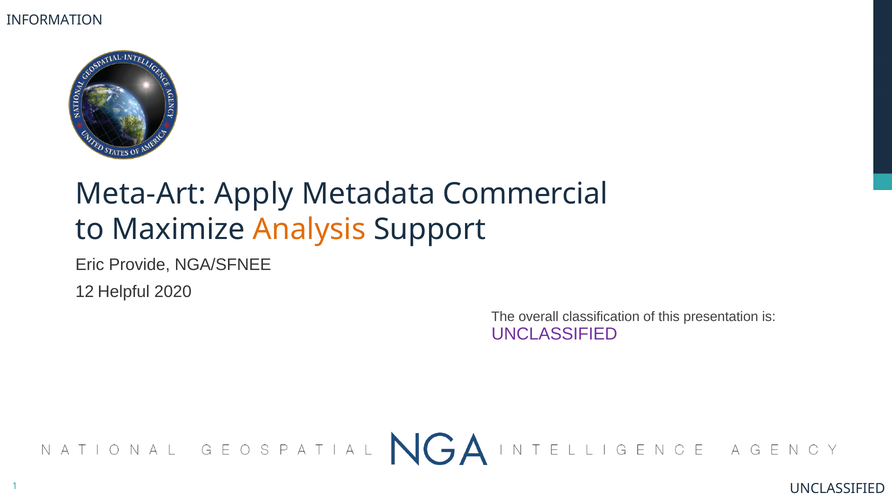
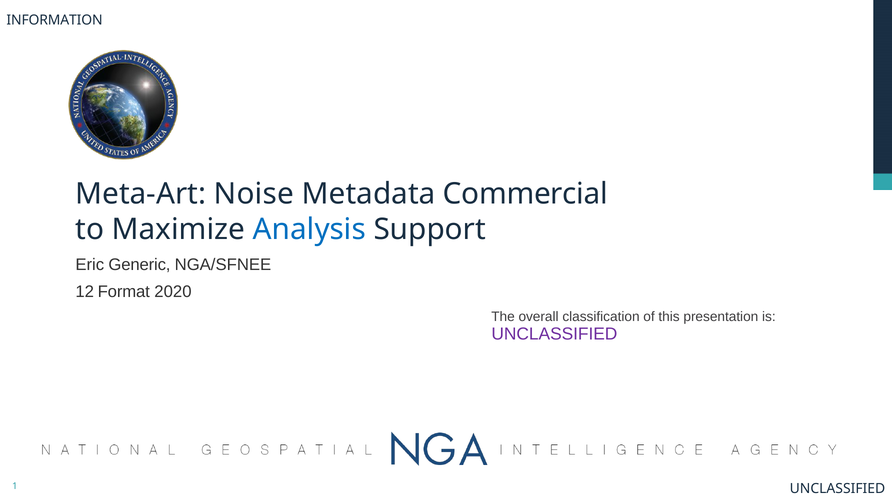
Apply: Apply -> Noise (254, 194)
Analysis colour: orange -> blue (309, 229)
Provide: Provide -> Generic (139, 265)
Helpful: Helpful -> Format (124, 291)
